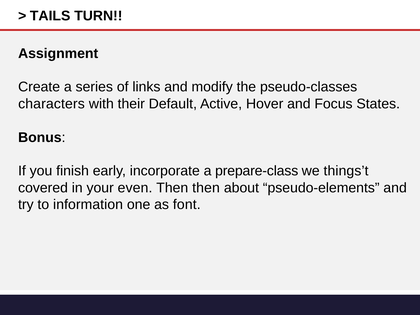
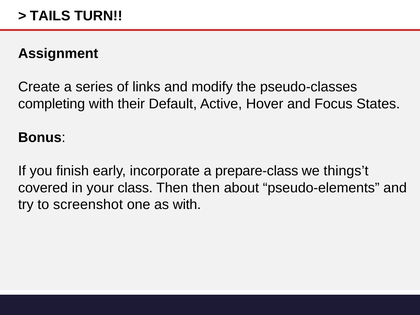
characters: characters -> completing (52, 104)
even: even -> class (135, 188)
information: information -> screenshot (88, 205)
as font: font -> with (187, 205)
